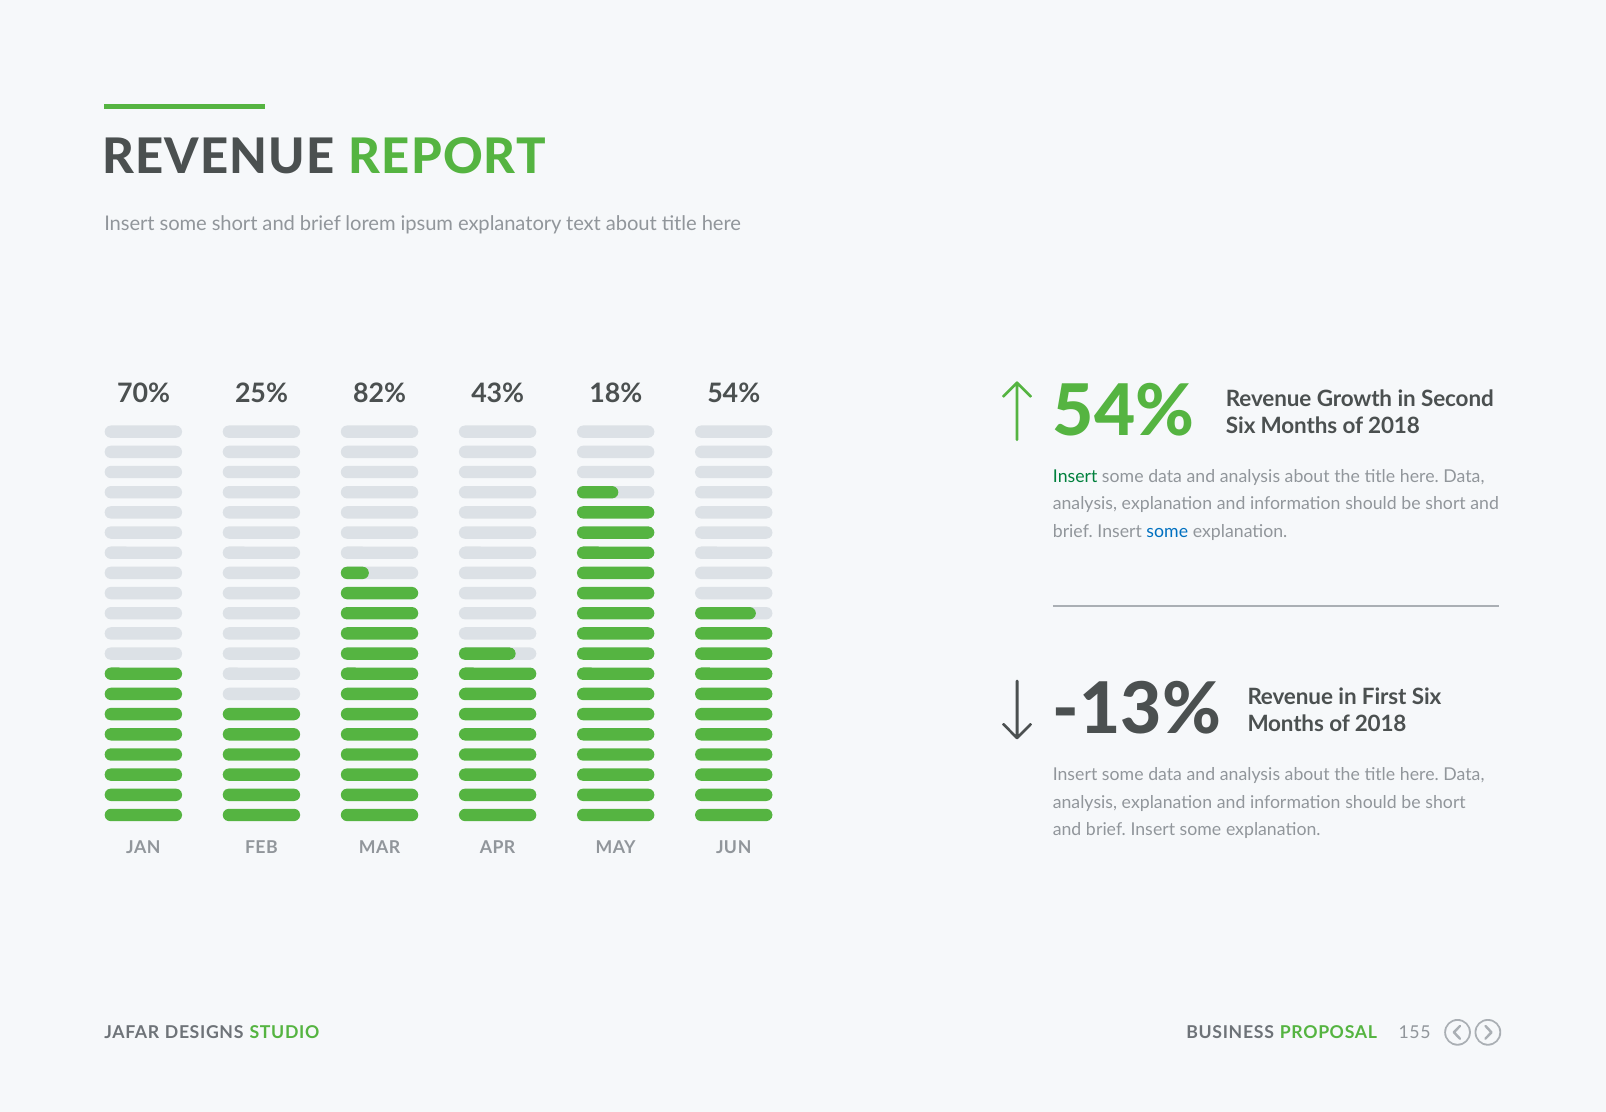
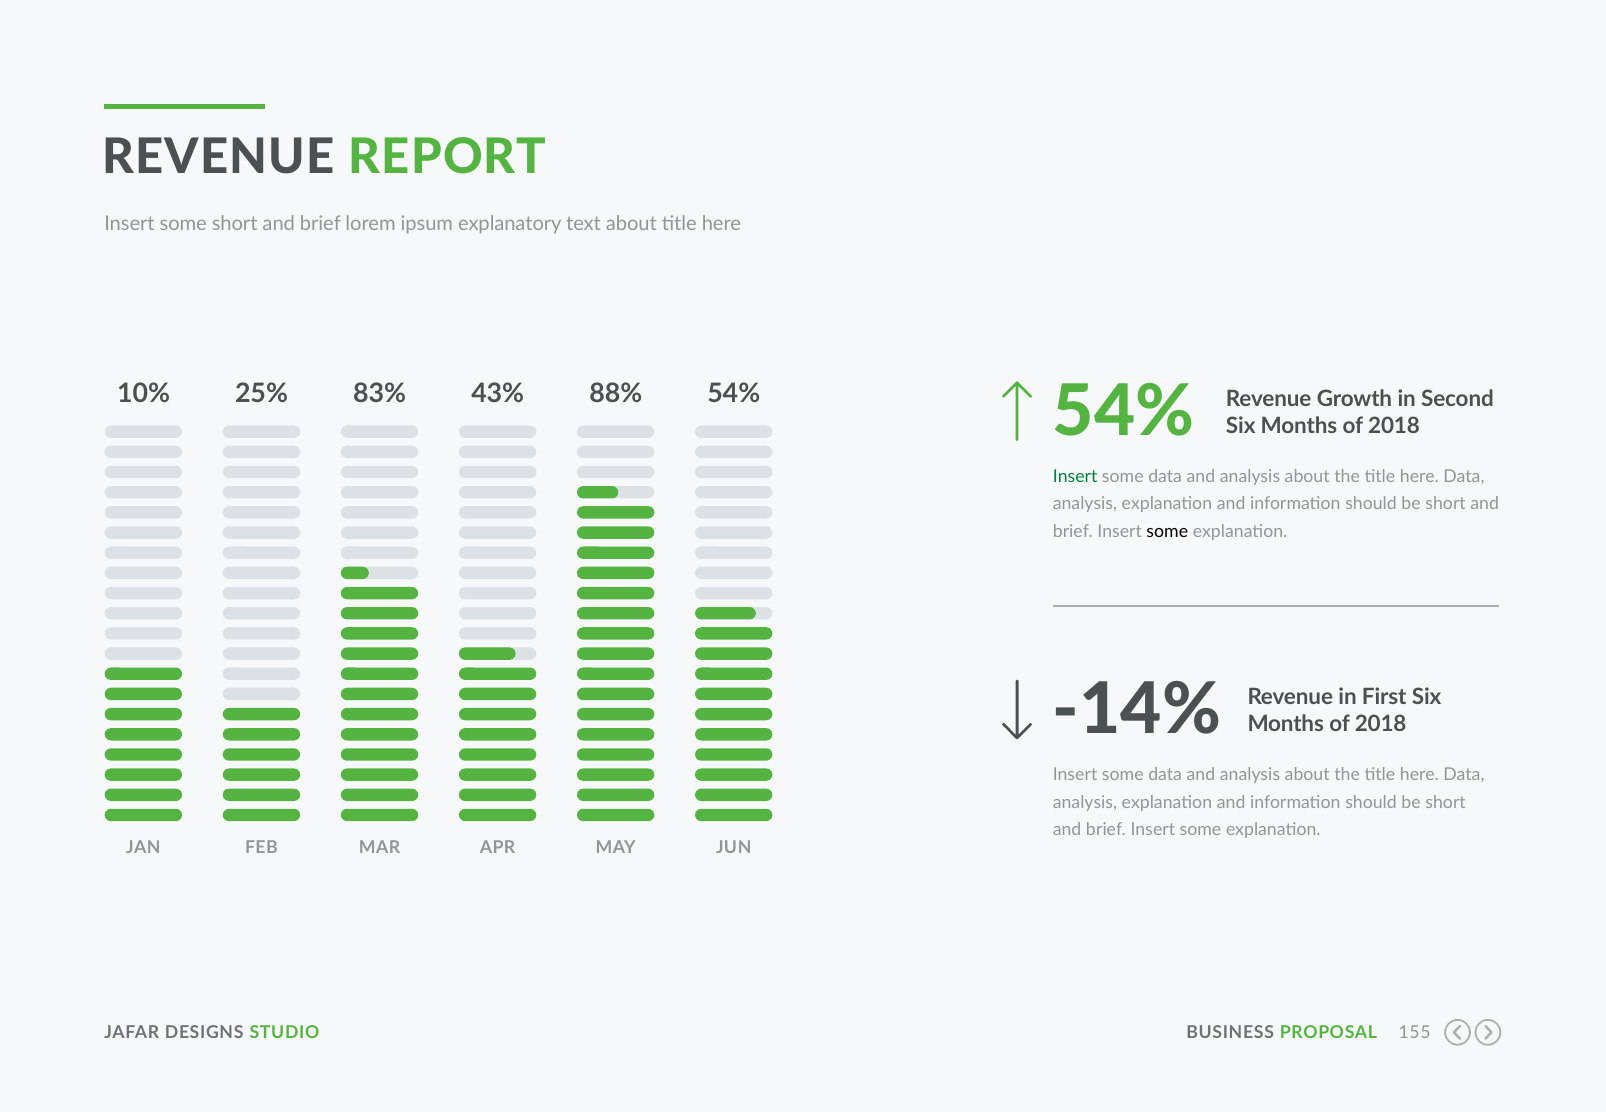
70%: 70% -> 10% (144, 393)
82%: 82% -> 83% (380, 393)
18%: 18% -> 88% (616, 393)
some colour: blue -> black (1167, 532)
-13%: -13% -> -14% (1137, 710)
